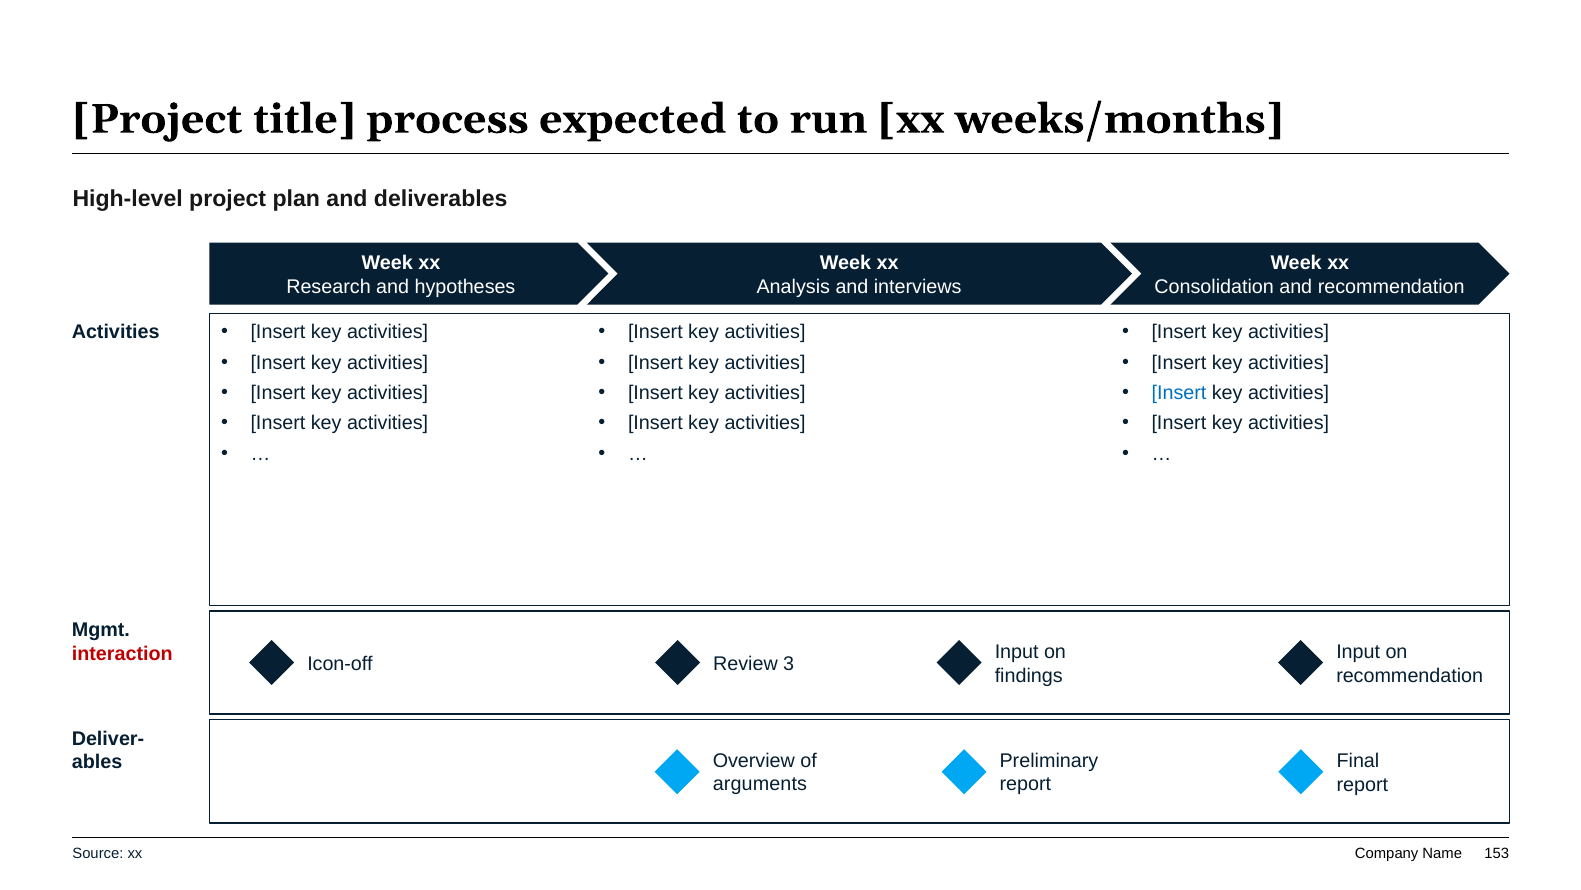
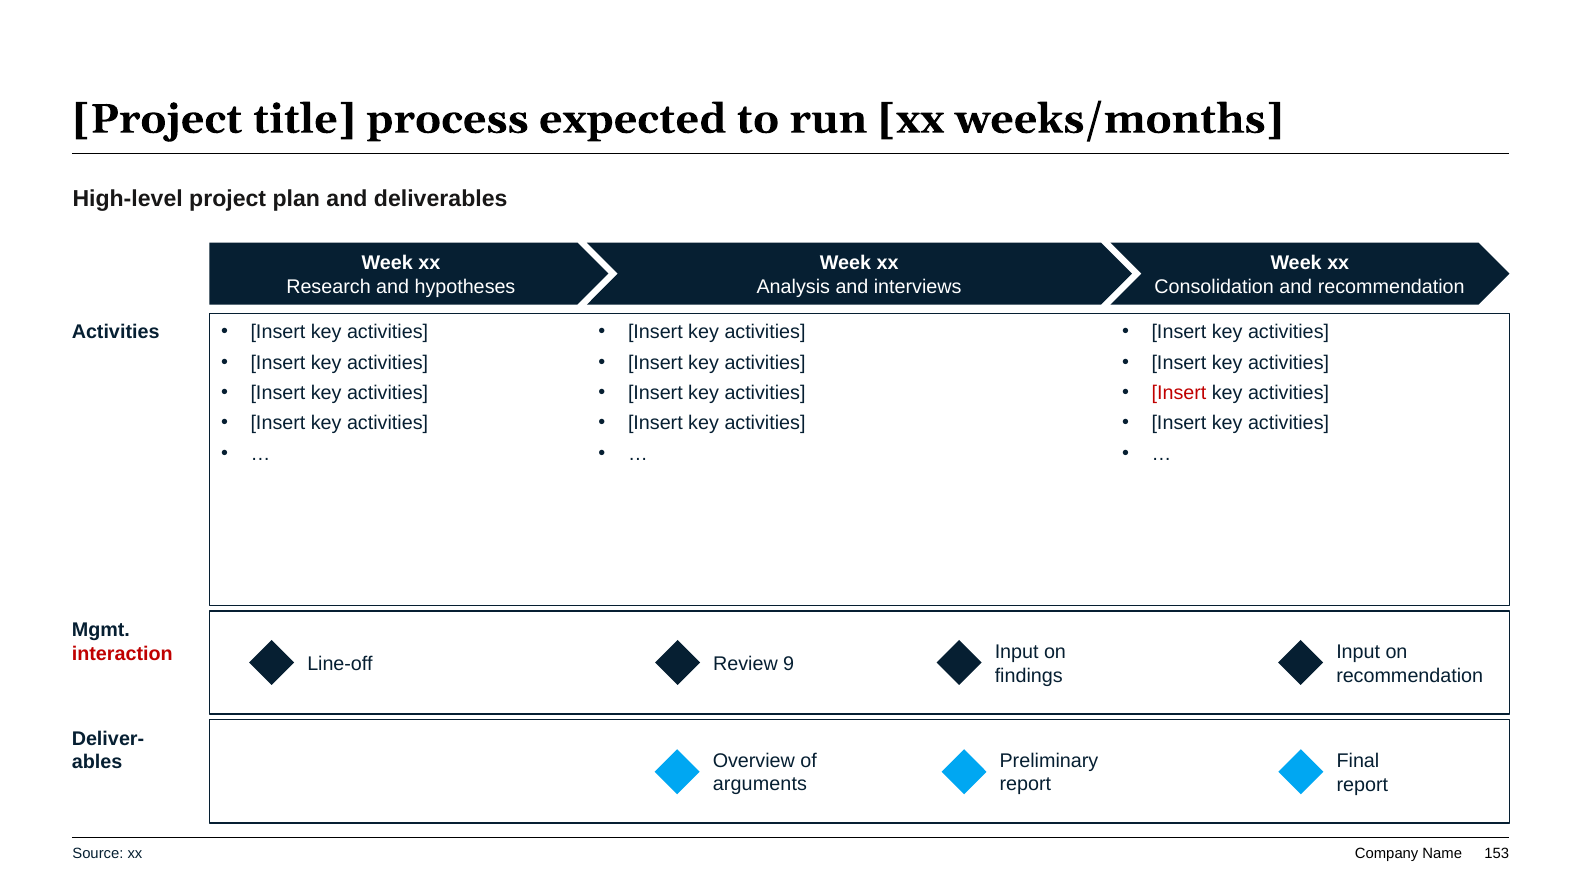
Insert colour: blue -> red (1179, 393)
Icon-off: Icon-off -> Line-off (340, 663)
3: 3 -> 9 (789, 663)
